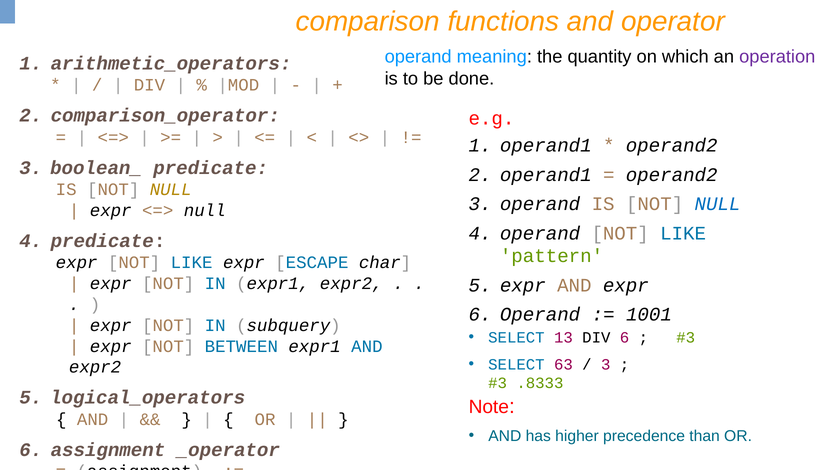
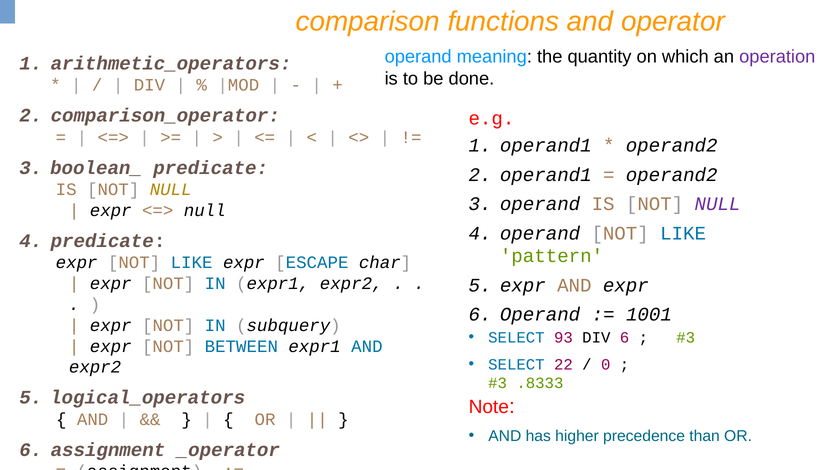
NULL colour: blue -> purple (718, 204)
13: 13 -> 93 (563, 338)
63: 63 -> 22 (563, 365)
3: 3 -> 0 (606, 365)
